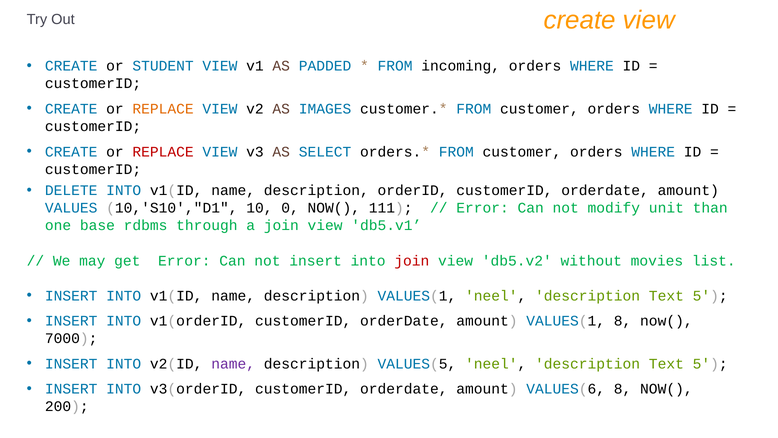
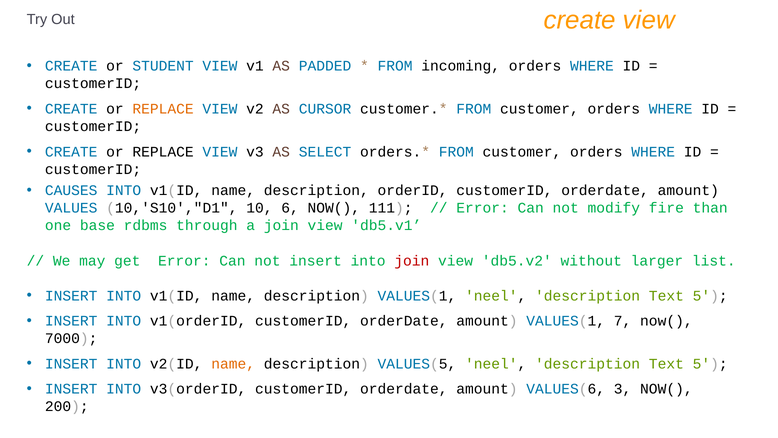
IMAGES: IMAGES -> CURSOR (325, 109)
REPLACE colour: red -> black (163, 152)
DELETE: DELETE -> CAUSES (71, 190)
0: 0 -> 6 (290, 208)
unit: unit -> fire (666, 208)
movies: movies -> larger (657, 260)
VALUES(1 8: 8 -> 7 (623, 321)
name colour: purple -> orange (233, 364)
VALUES(6 8: 8 -> 3 (623, 389)
